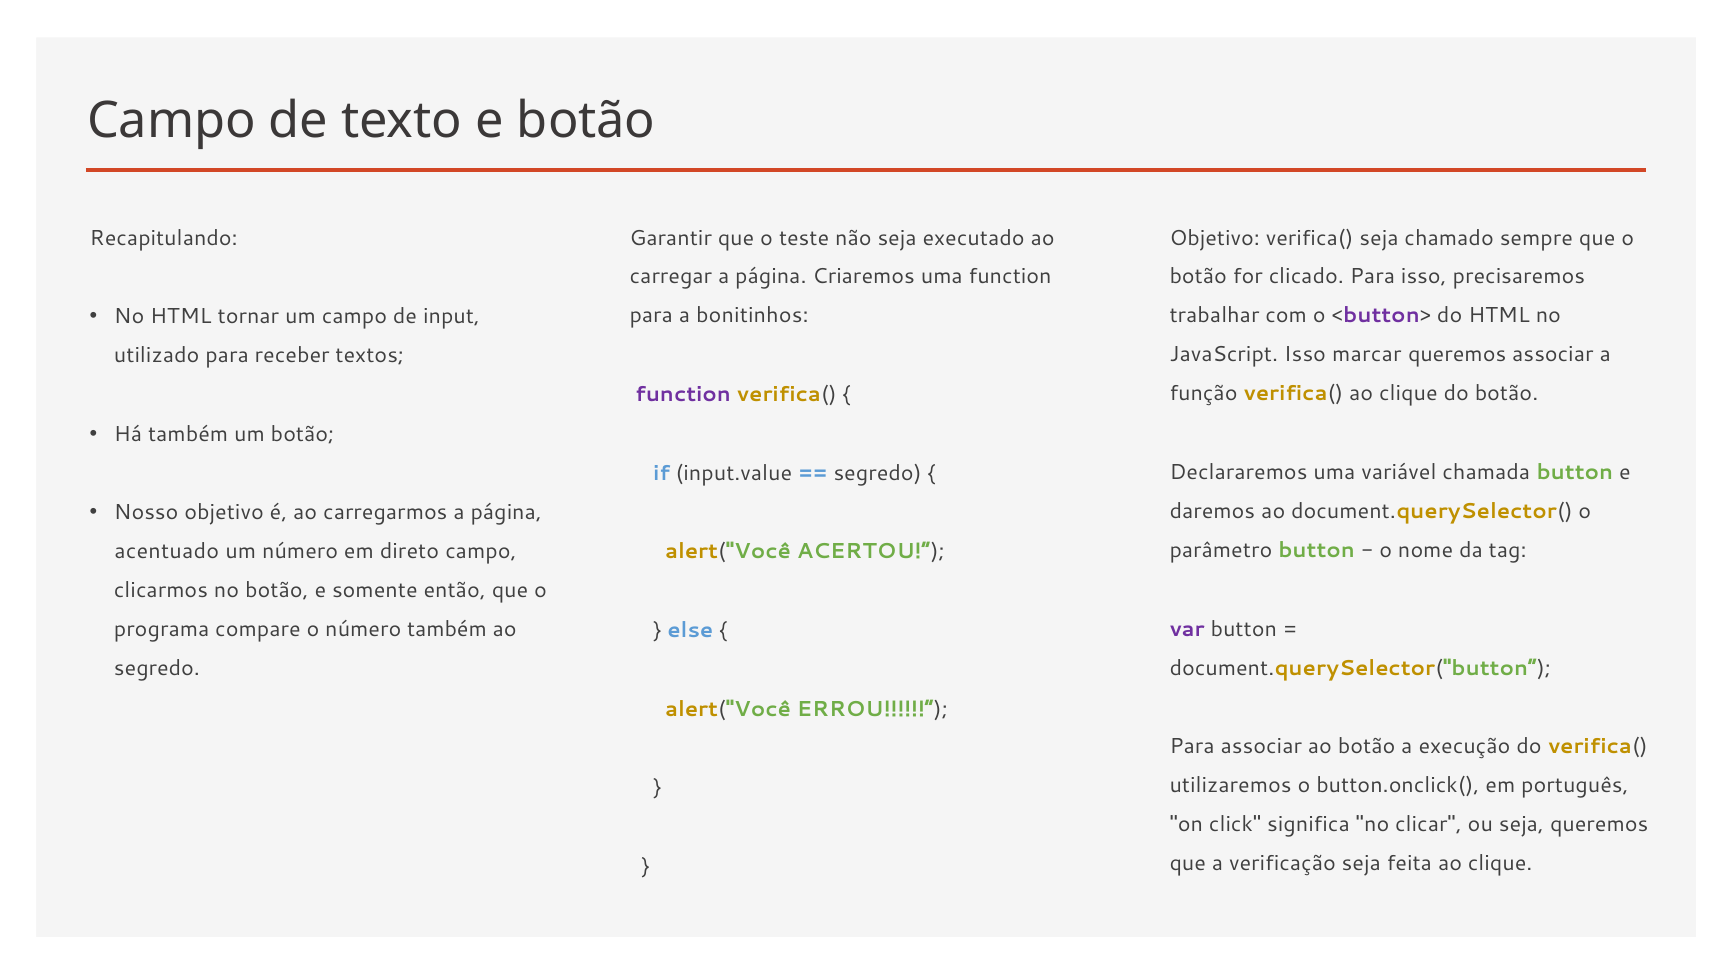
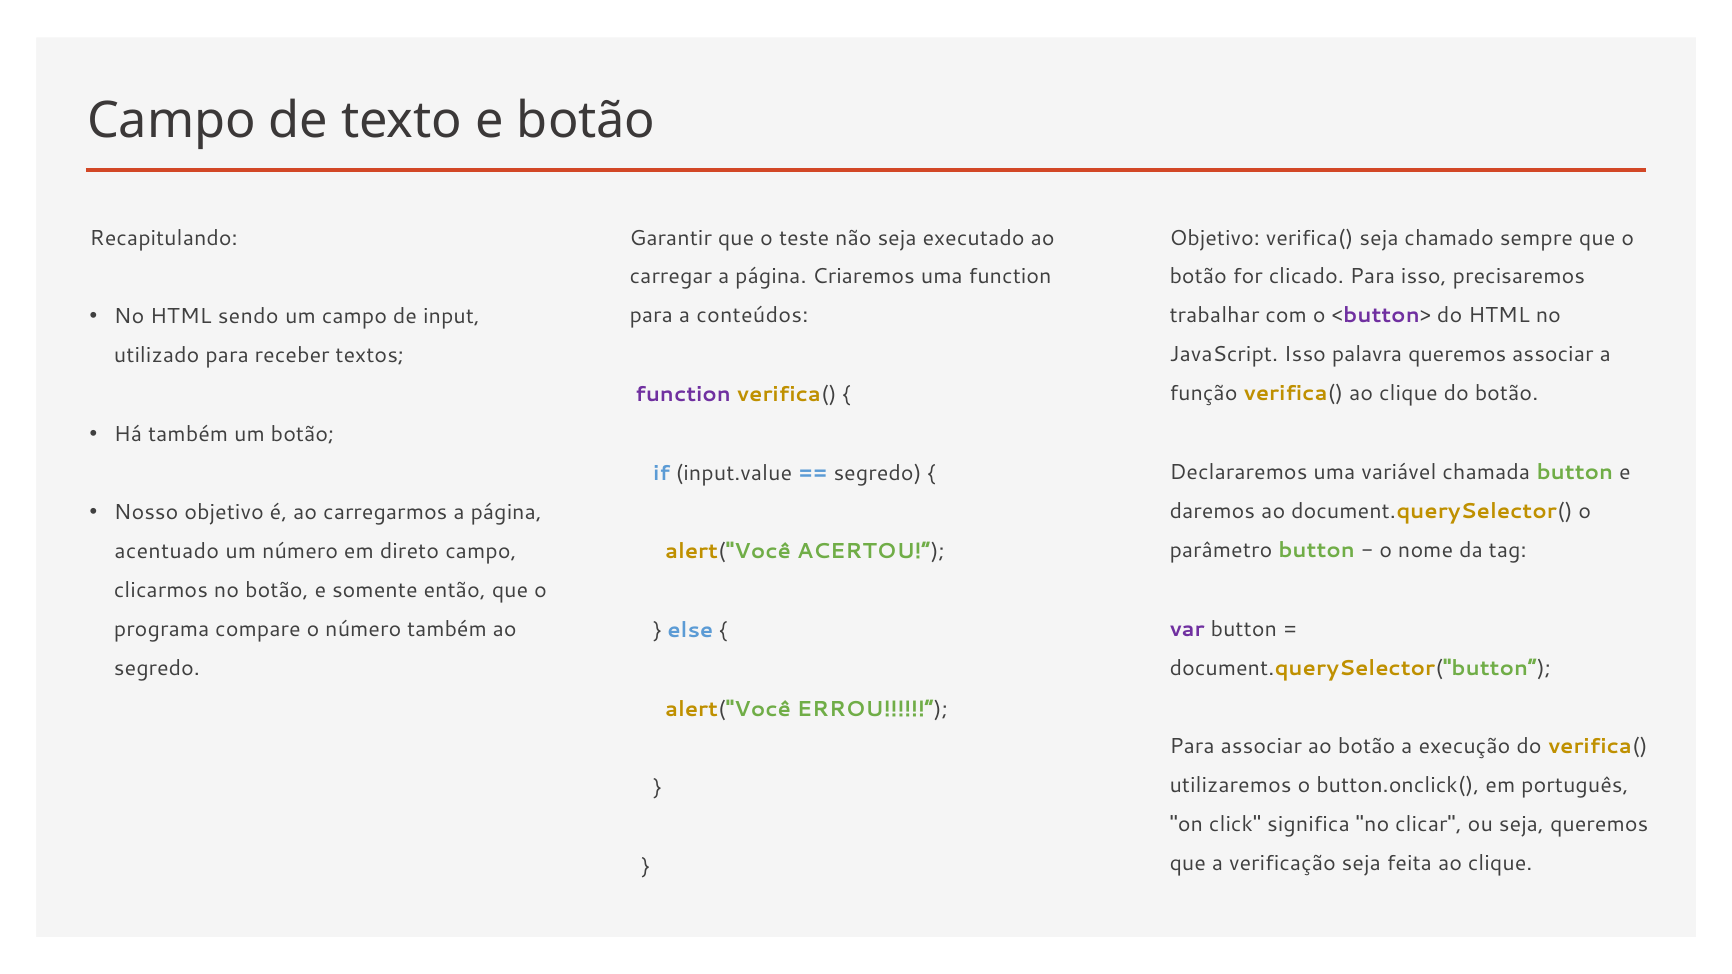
tornar: tornar -> sendo (248, 317)
bonitinhos: bonitinhos -> conteúdos (752, 316)
marcar: marcar -> palavra (1367, 355)
